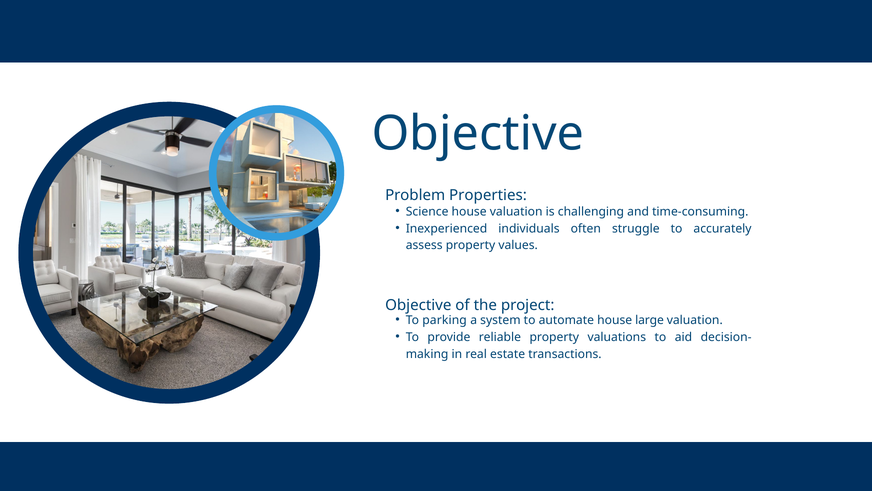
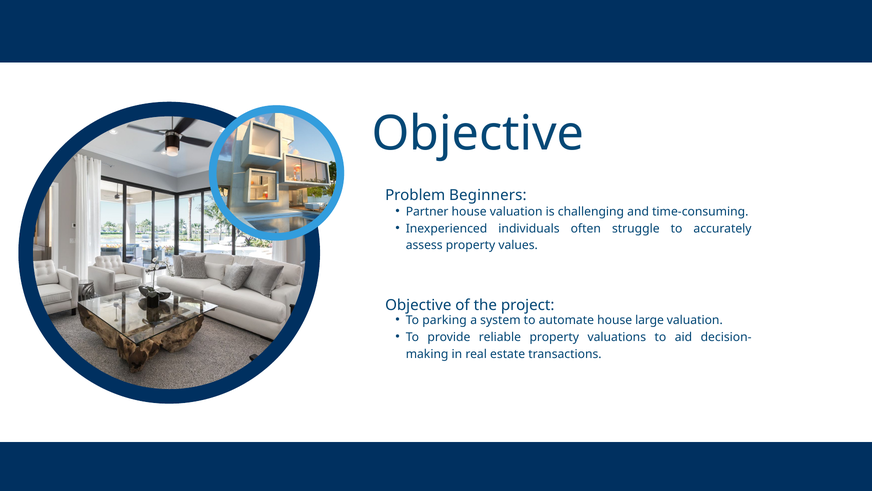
Properties: Properties -> Beginners (488, 195)
Science: Science -> Partner (427, 211)
